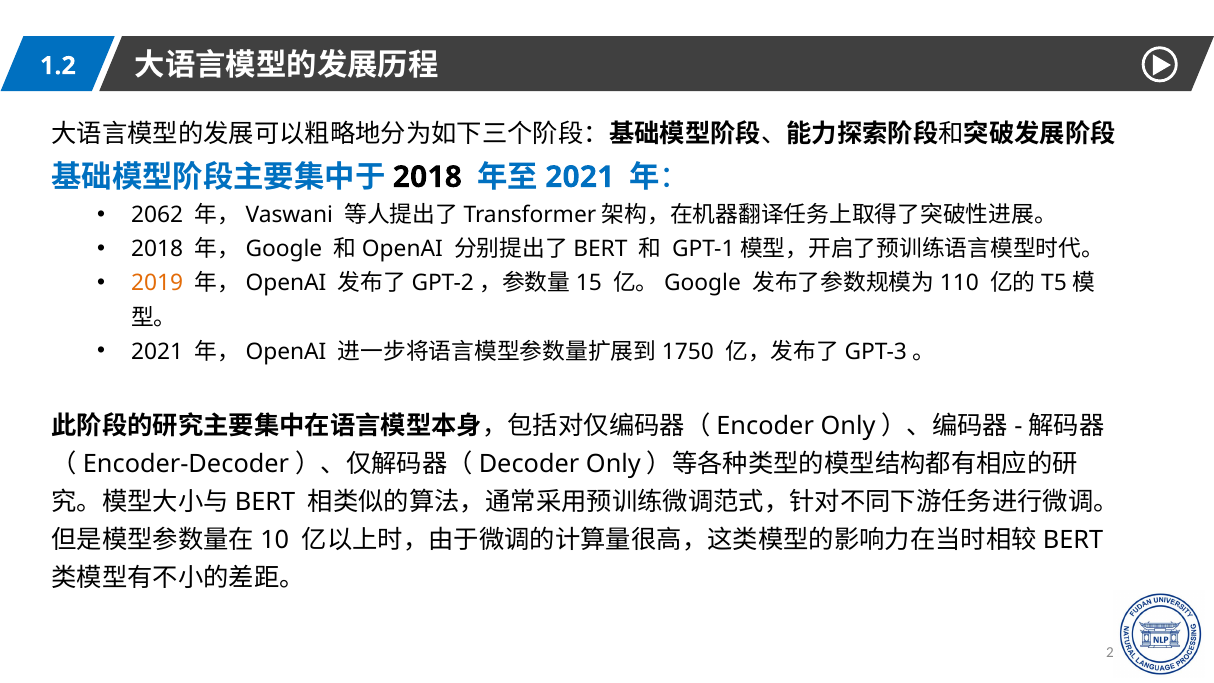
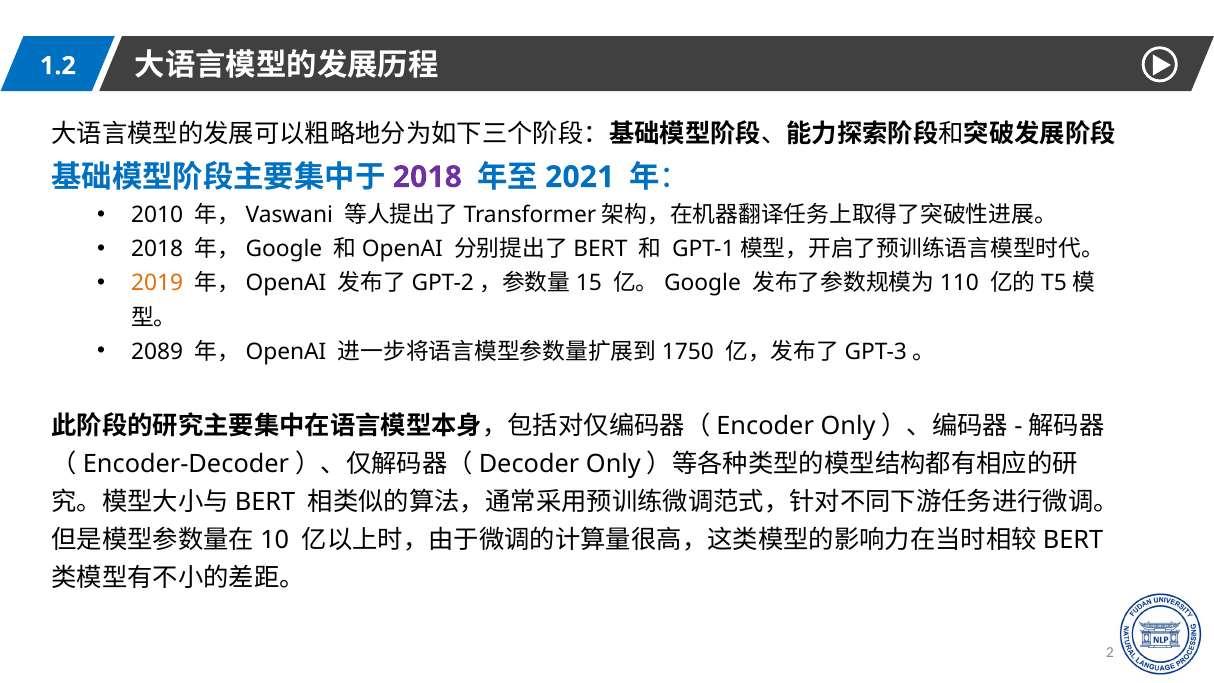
2018 colour: black -> purple (427, 177)
2062: 2062 -> 2010 (157, 215)
2021: 2021 -> 2089 (157, 352)
